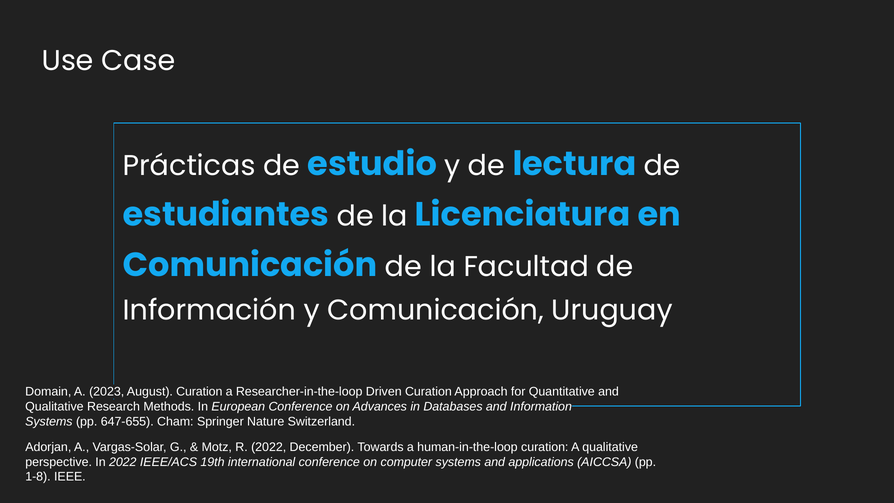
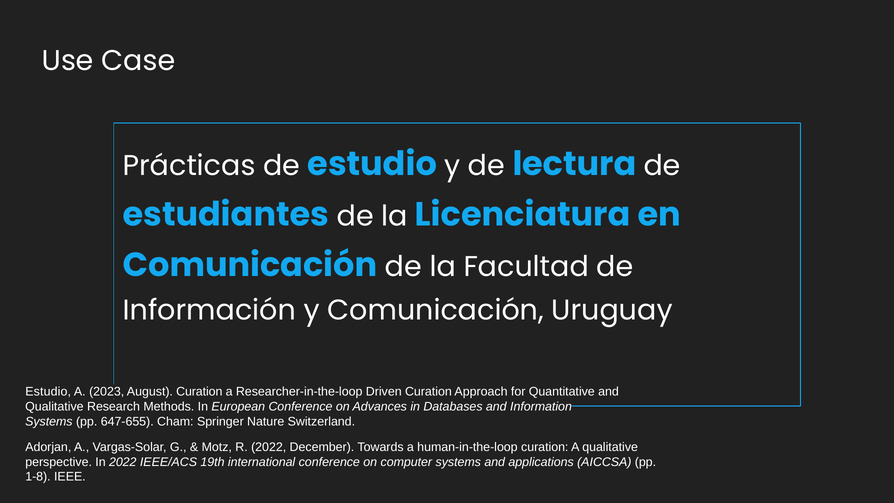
Domain: Domain -> Estudio (48, 392)
